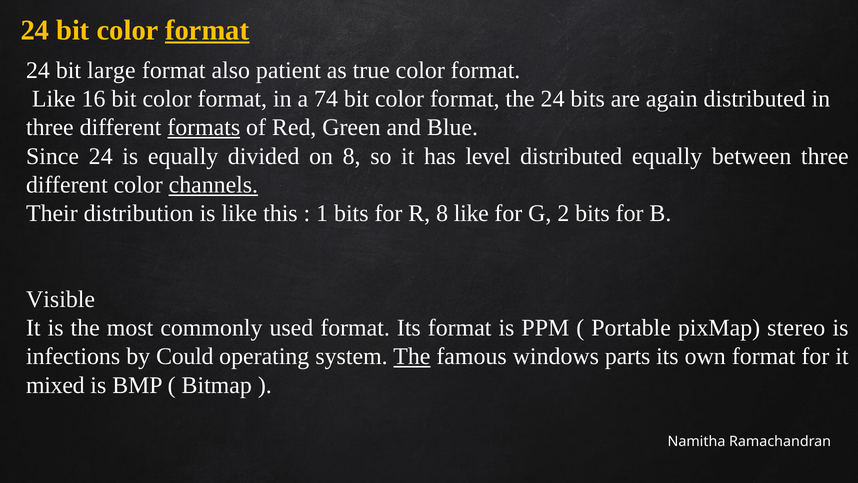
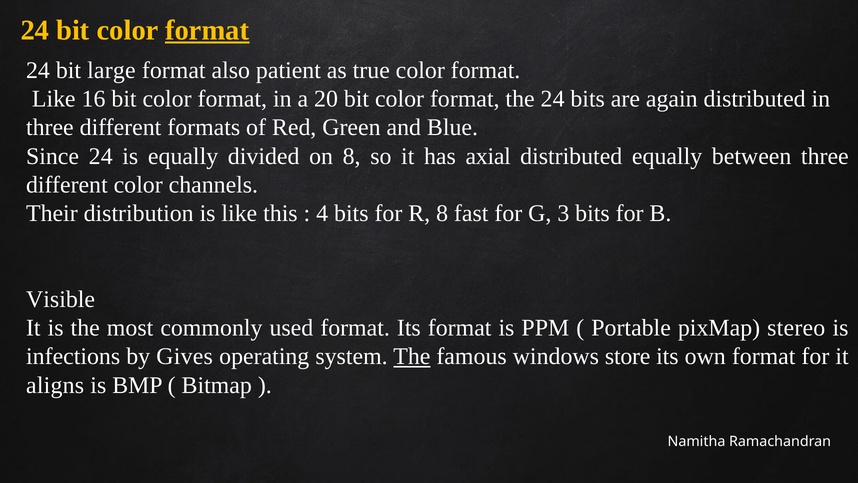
74: 74 -> 20 (326, 99)
formats underline: present -> none (204, 127)
level: level -> axial (488, 156)
channels underline: present -> none (213, 185)
1: 1 -> 4 (322, 213)
8 like: like -> fast (471, 213)
2: 2 -> 3 (563, 213)
Could: Could -> Gives (185, 356)
parts: parts -> store (628, 356)
mixed: mixed -> aligns (55, 385)
